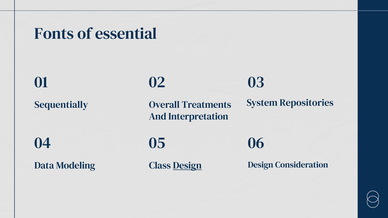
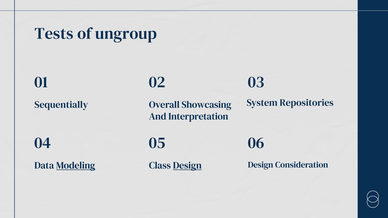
Fonts: Fonts -> Tests (54, 34)
essential: essential -> ungroup (126, 34)
Treatments: Treatments -> Showcasing (206, 105)
Modeling underline: none -> present (76, 166)
